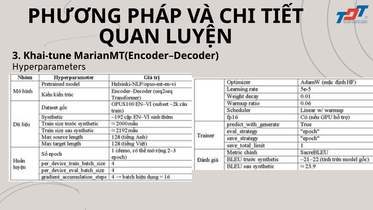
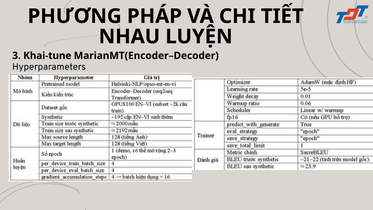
QUAN: QUAN -> NHAU (129, 37)
